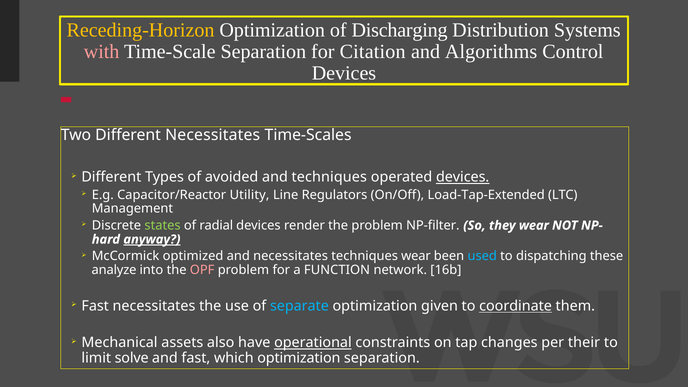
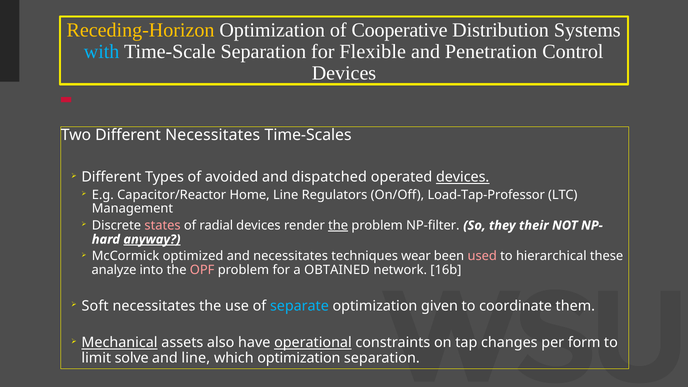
Discharging: Discharging -> Cooperative (400, 30)
with colour: pink -> light blue (102, 52)
Citation: Citation -> Flexible (373, 52)
Algorithms: Algorithms -> Penetration (491, 52)
and techniques: techniques -> dispatched (329, 177)
Utility: Utility -> Home (250, 195)
Load-Tap-Extended: Load-Tap-Extended -> Load-Tap-Professor (486, 195)
states colour: light green -> pink (163, 225)
the underline: none -> present (338, 225)
they wear: wear -> their (534, 225)
used colour: light blue -> pink (482, 256)
dispatching: dispatching -> hierarchical (551, 256)
FUNCTION: FUNCTION -> OBTAINED (337, 270)
Fast: Fast -> Soft (95, 306)
coordinate underline: present -> none (516, 306)
Mechanical underline: none -> present (120, 343)
their: their -> form (584, 343)
and fast: fast -> line (196, 358)
